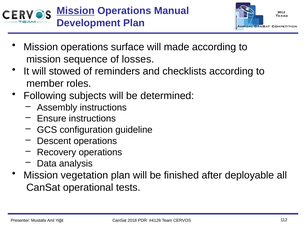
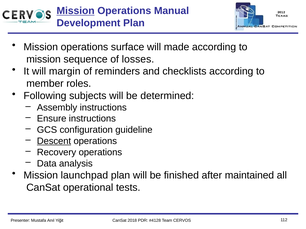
stowed: stowed -> margin (65, 72)
Descent underline: none -> present (54, 141)
vegetation: vegetation -> launchpad (84, 176)
deployable: deployable -> maintained (249, 176)
